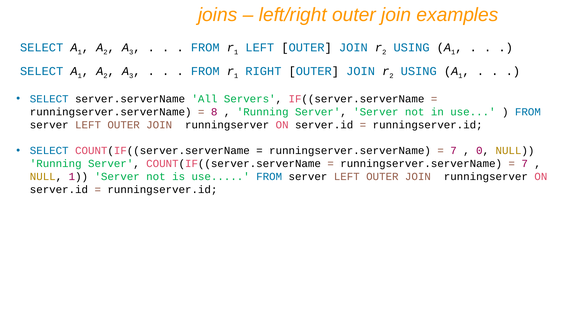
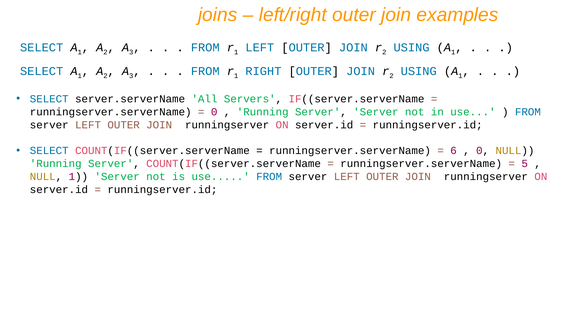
8: 8 -> 0 (214, 112)
7: 7 -> 6 (454, 150)
7: 7 -> 5 (525, 163)
